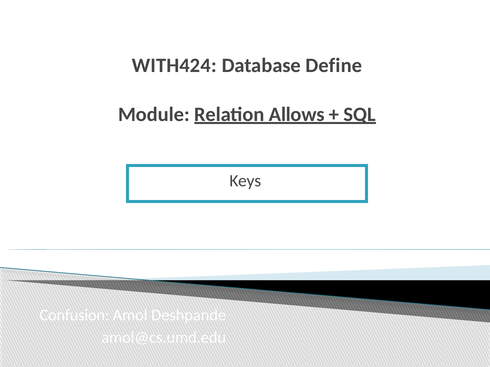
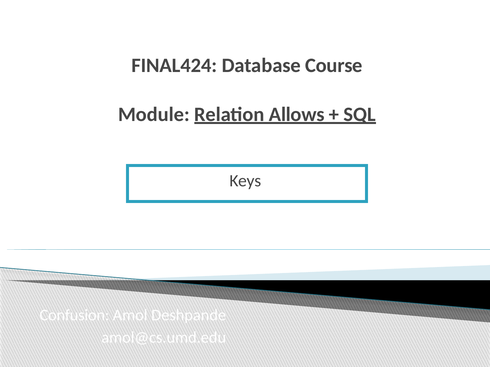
WITH424: WITH424 -> FINAL424 (174, 66)
Define: Define -> Course (334, 66)
